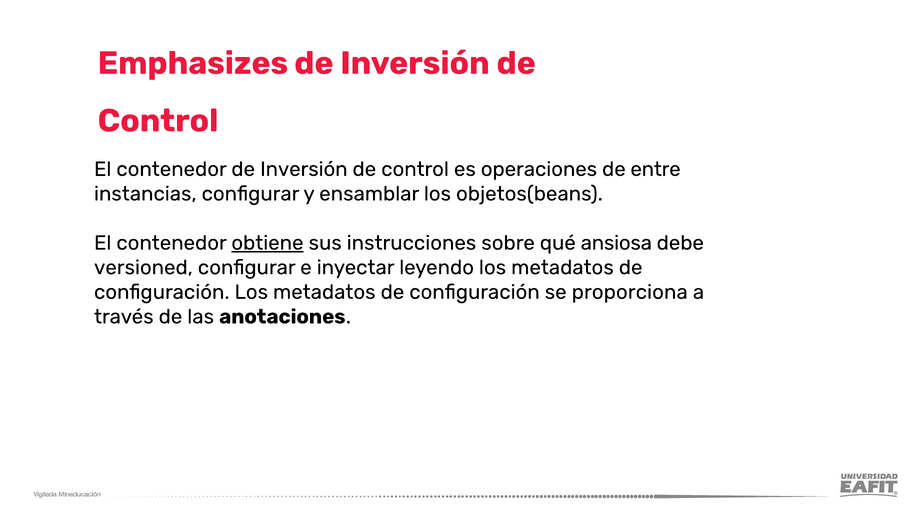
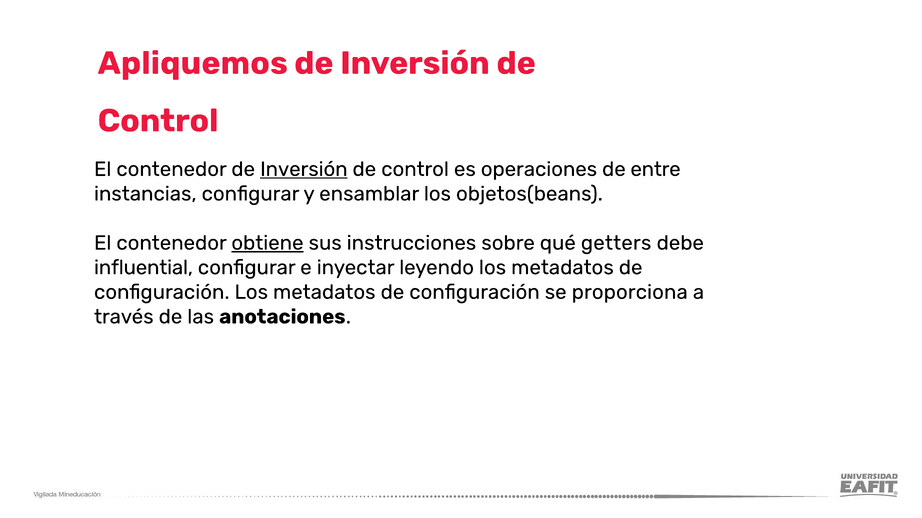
Emphasizes: Emphasizes -> Apliquemos (193, 63)
Inversión underline: none -> present (304, 169)
ansiosa: ansiosa -> getters (616, 243)
versioned: versioned -> influential (143, 268)
